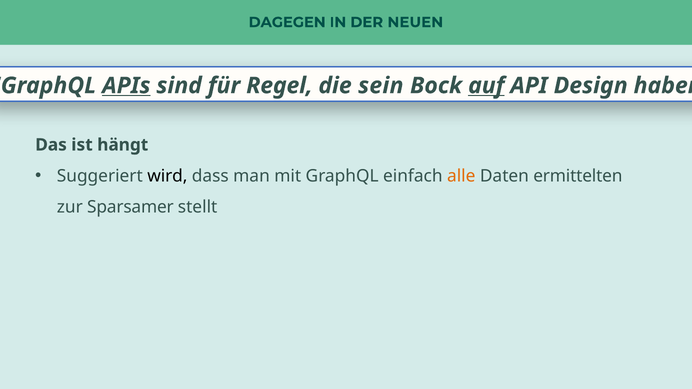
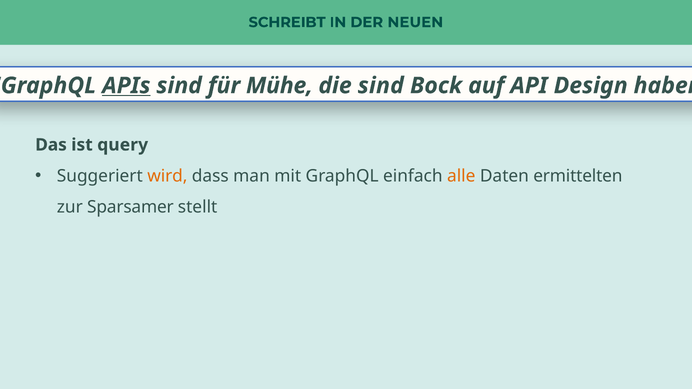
DAGEGEN: DAGEGEN -> SCHREIBT (287, 22)
Regel: Regel -> Mühe (279, 86)
die sein: sein -> sind (381, 86)
auf underline: present -> none (486, 86)
hängt: hängt -> query (123, 145)
wird colour: black -> orange (167, 176)
